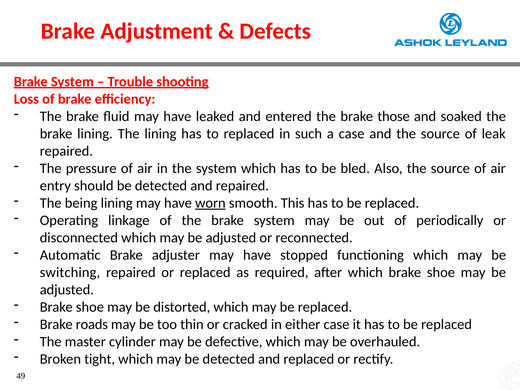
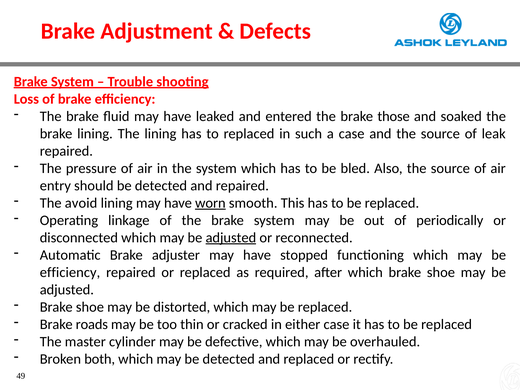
being: being -> avoid (81, 203)
adjusted underline: none -> present (231, 238)
switching: switching -> efficiency (70, 272)
tight: tight -> both (100, 359)
